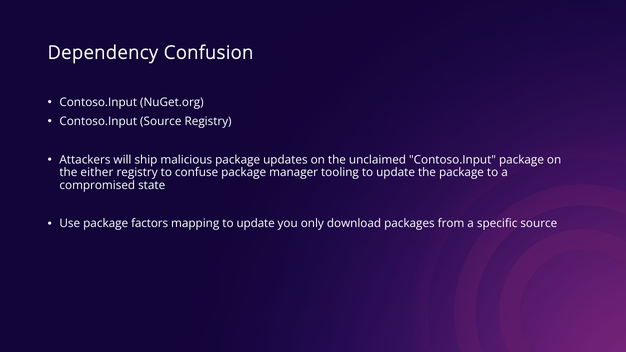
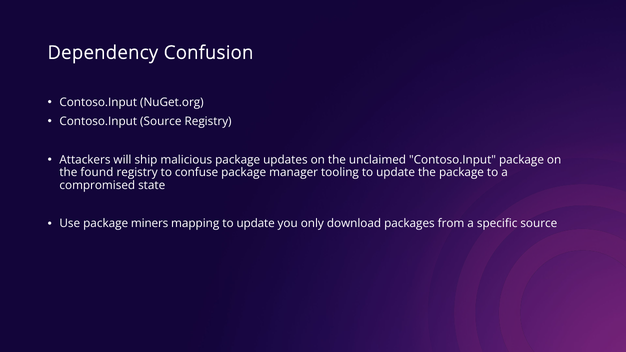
either: either -> found (97, 173)
factors: factors -> miners (150, 224)
